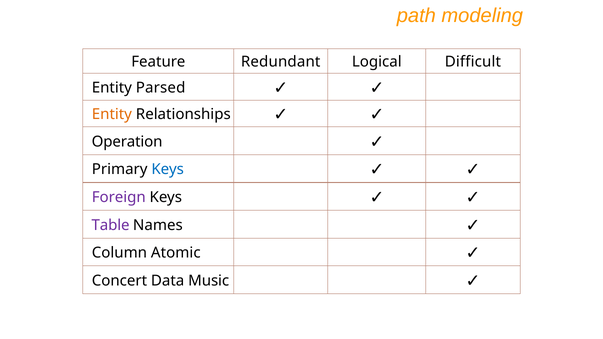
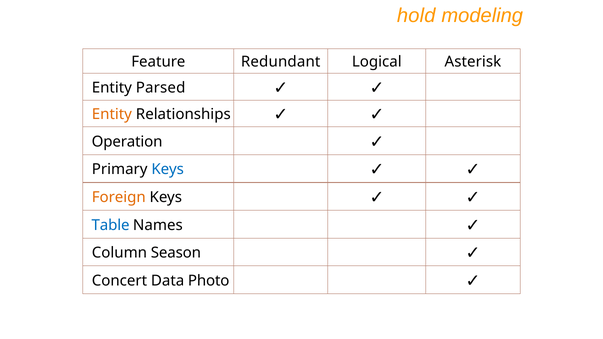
path: path -> hold (416, 16)
Difficult: Difficult -> Asterisk (473, 62)
Foreign colour: purple -> orange (119, 197)
Table colour: purple -> blue (111, 225)
Atomic: Atomic -> Season (176, 253)
Music: Music -> Photo (209, 281)
